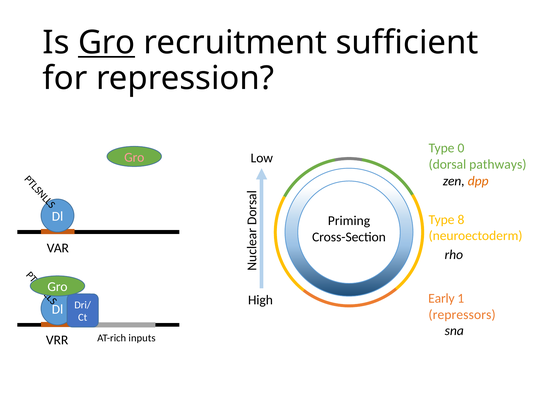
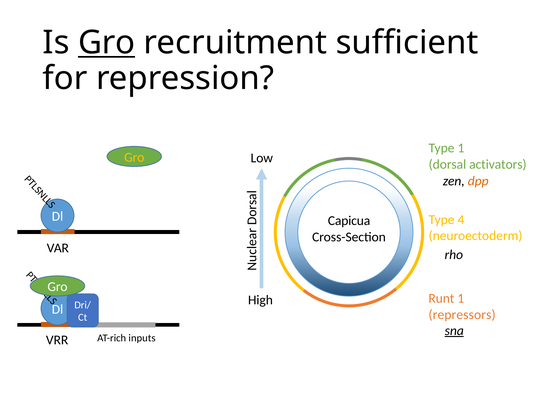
Type 0: 0 -> 1 (461, 148)
Gro colour: pink -> yellow (134, 157)
pathways: pathways -> activators (498, 164)
8: 8 -> 4 (461, 220)
Priming: Priming -> Capicua (349, 221)
Early: Early -> Runt (441, 298)
sna underline: none -> present (454, 331)
